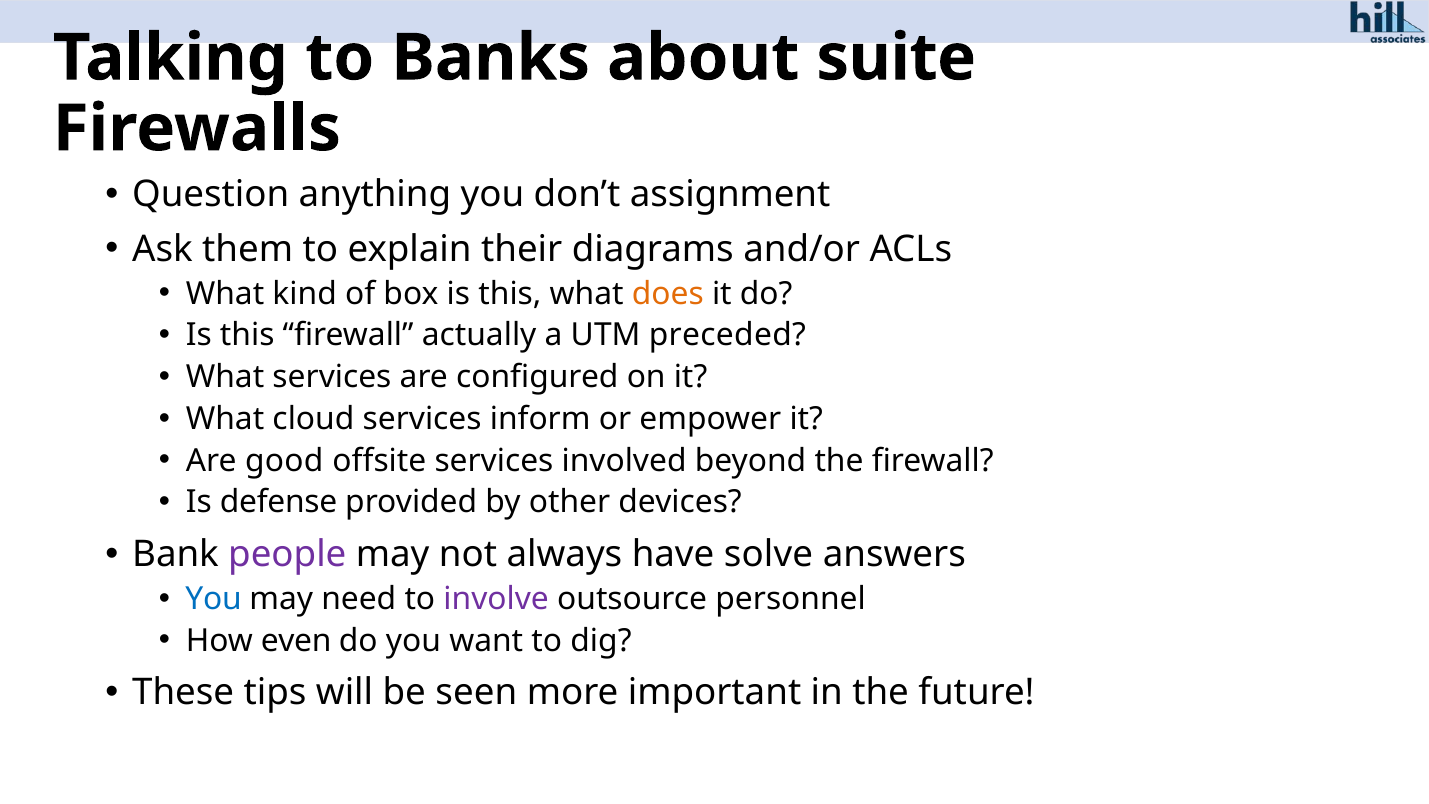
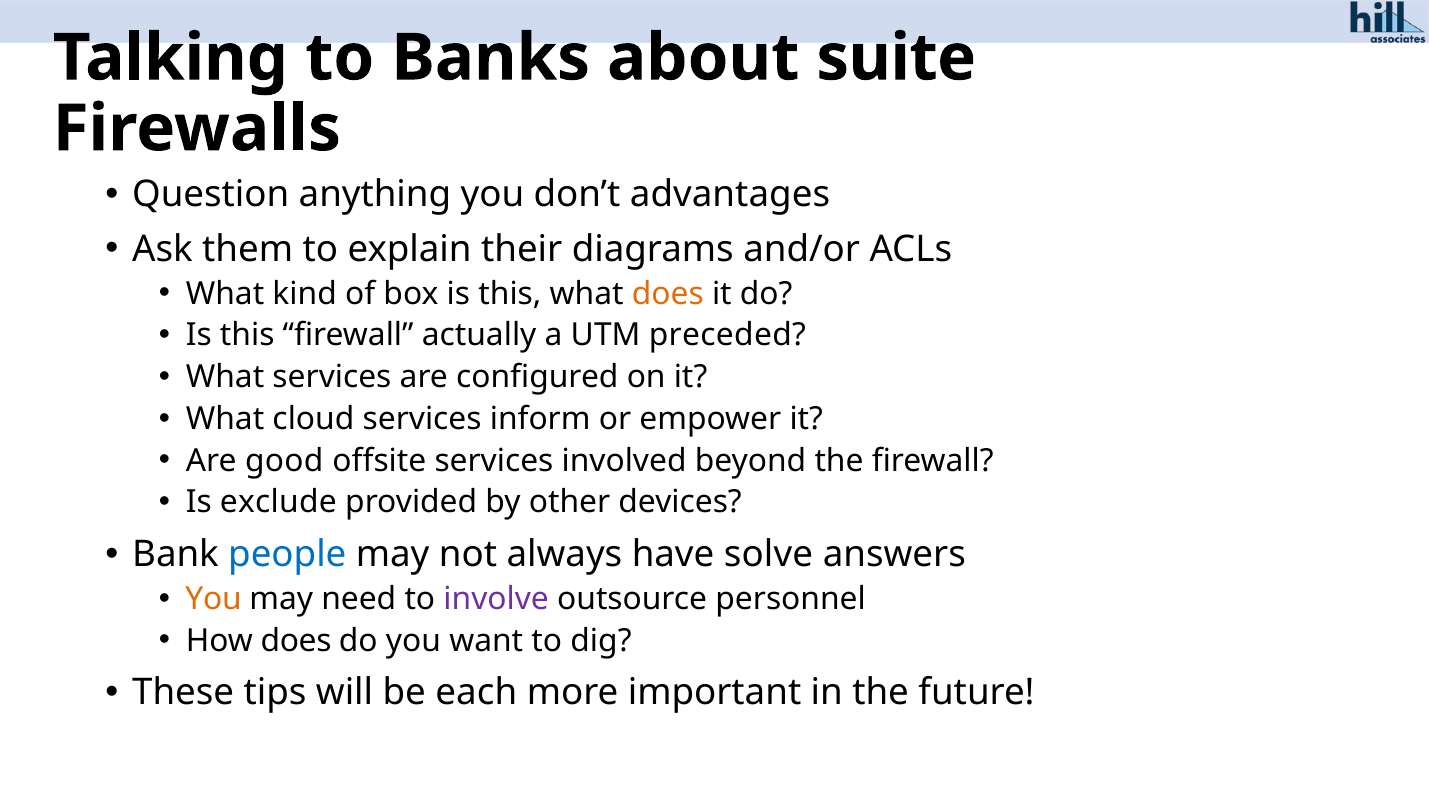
assignment: assignment -> advantages (730, 195)
defense: defense -> exclude (278, 502)
people colour: purple -> blue (287, 554)
You colour: blue -> orange (214, 599)
How even: even -> does (296, 640)
seen: seen -> each (476, 692)
